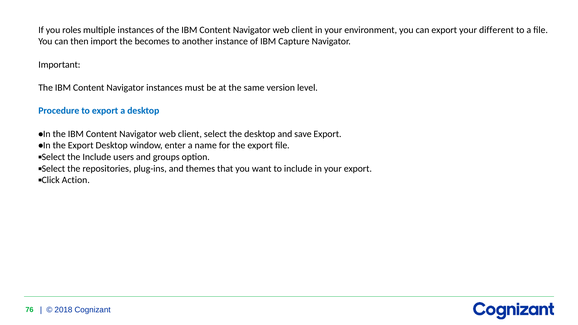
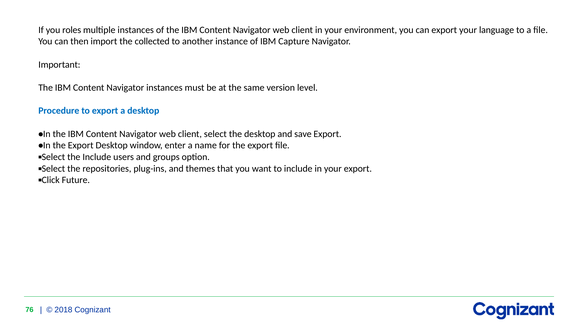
different: different -> language (497, 30)
becomes: becomes -> collected (152, 41)
Action: Action -> Future (76, 180)
